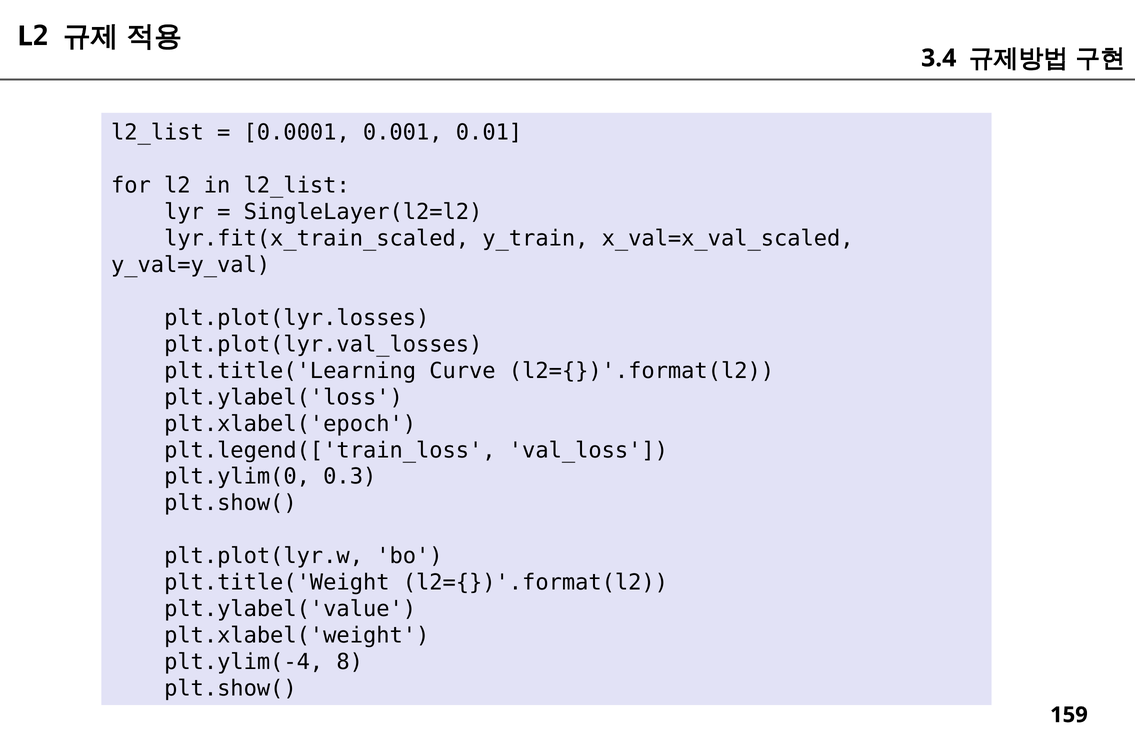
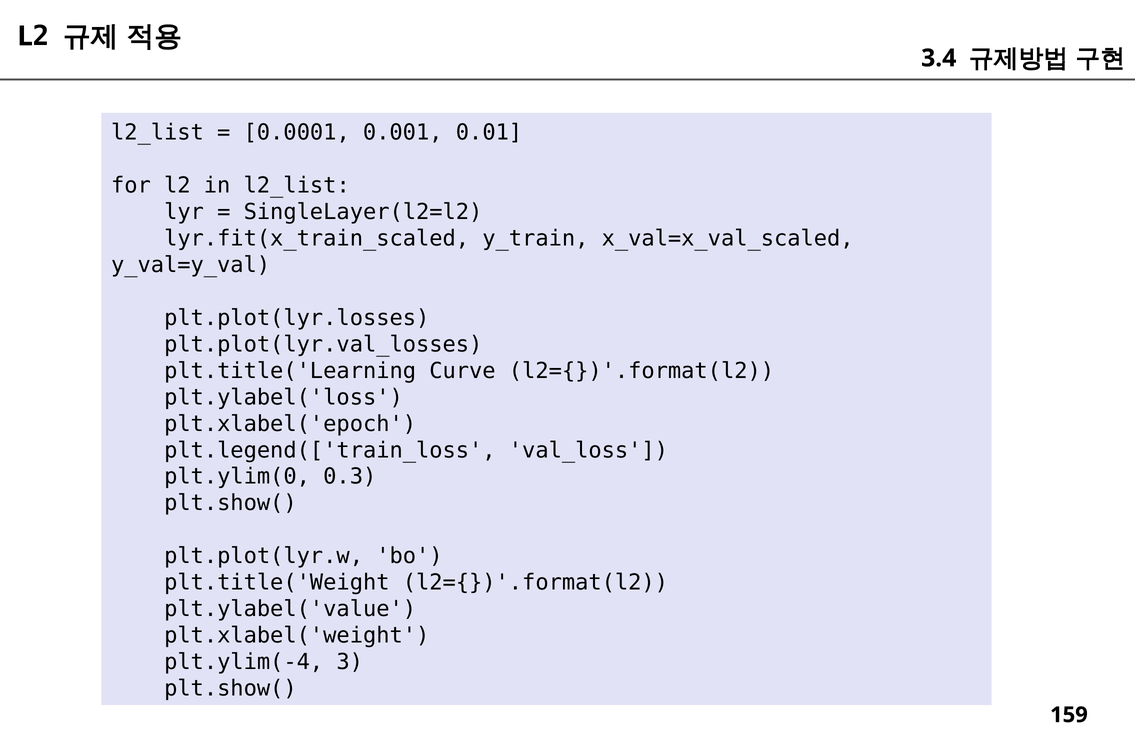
8: 8 -> 3 (350, 662)
